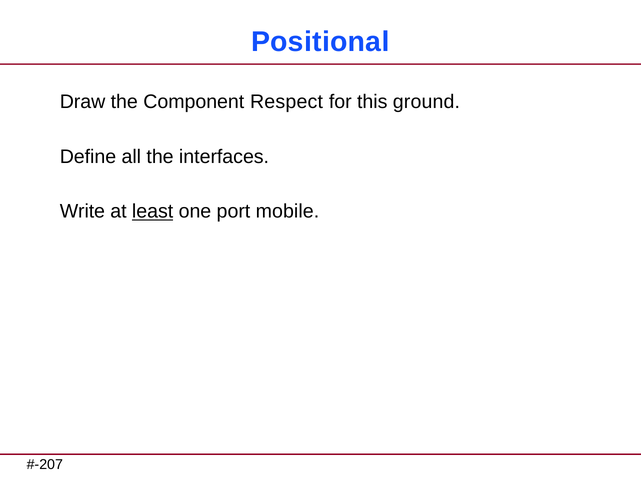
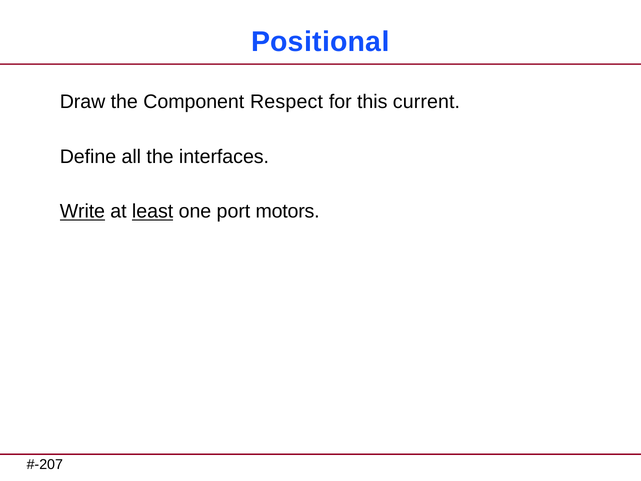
ground: ground -> current (426, 102)
Write underline: none -> present (82, 211)
mobile: mobile -> motors (288, 211)
